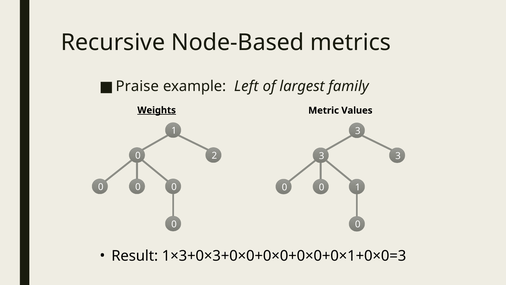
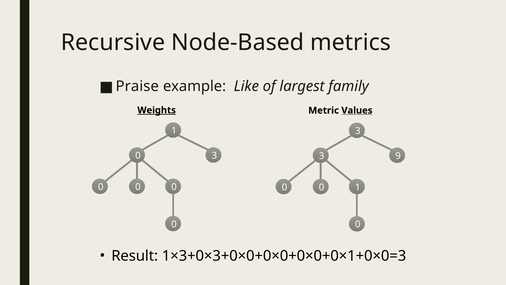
Left: Left -> Like (246, 86)
Values underline: none -> present (357, 110)
2: 2 -> 3 (214, 155)
3: 3 -> 9 (398, 156)
